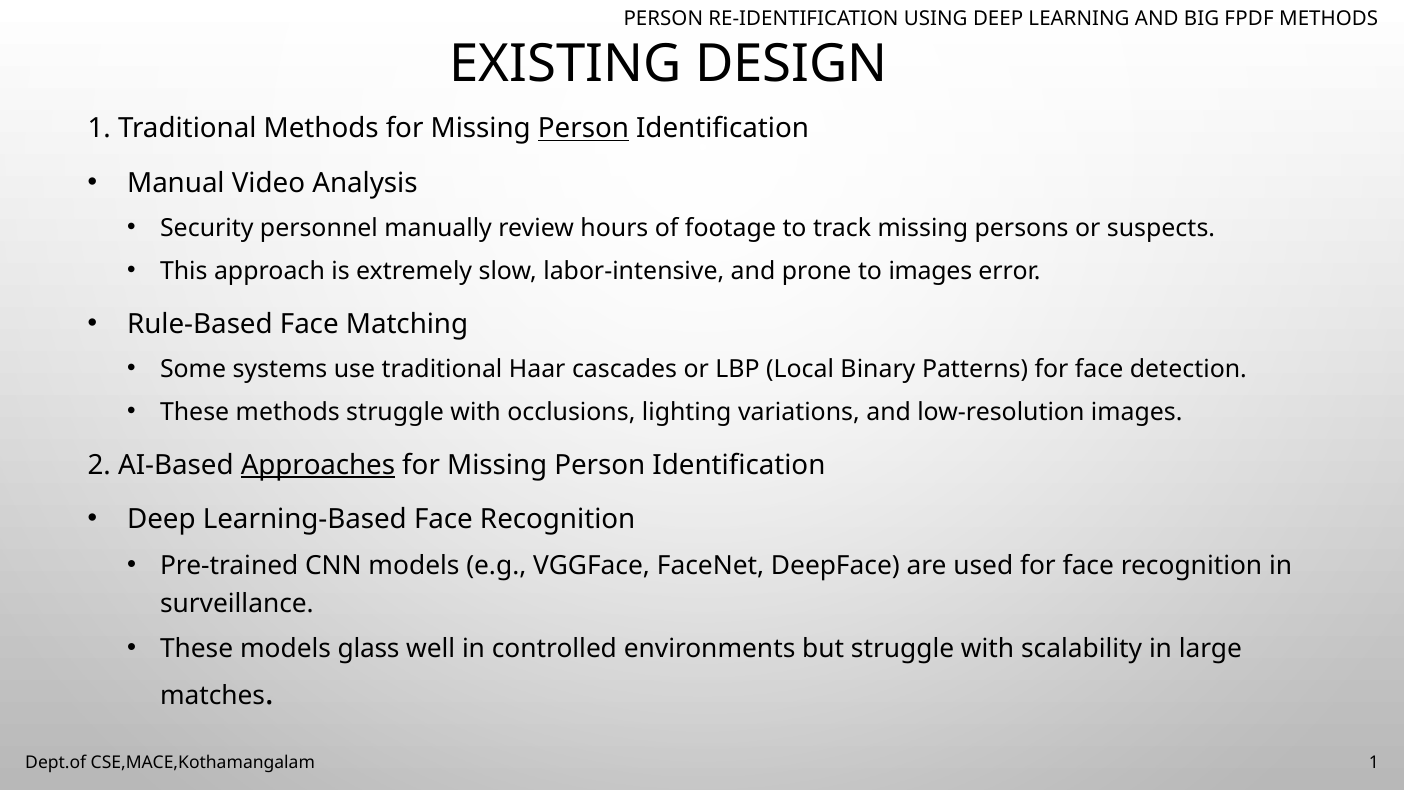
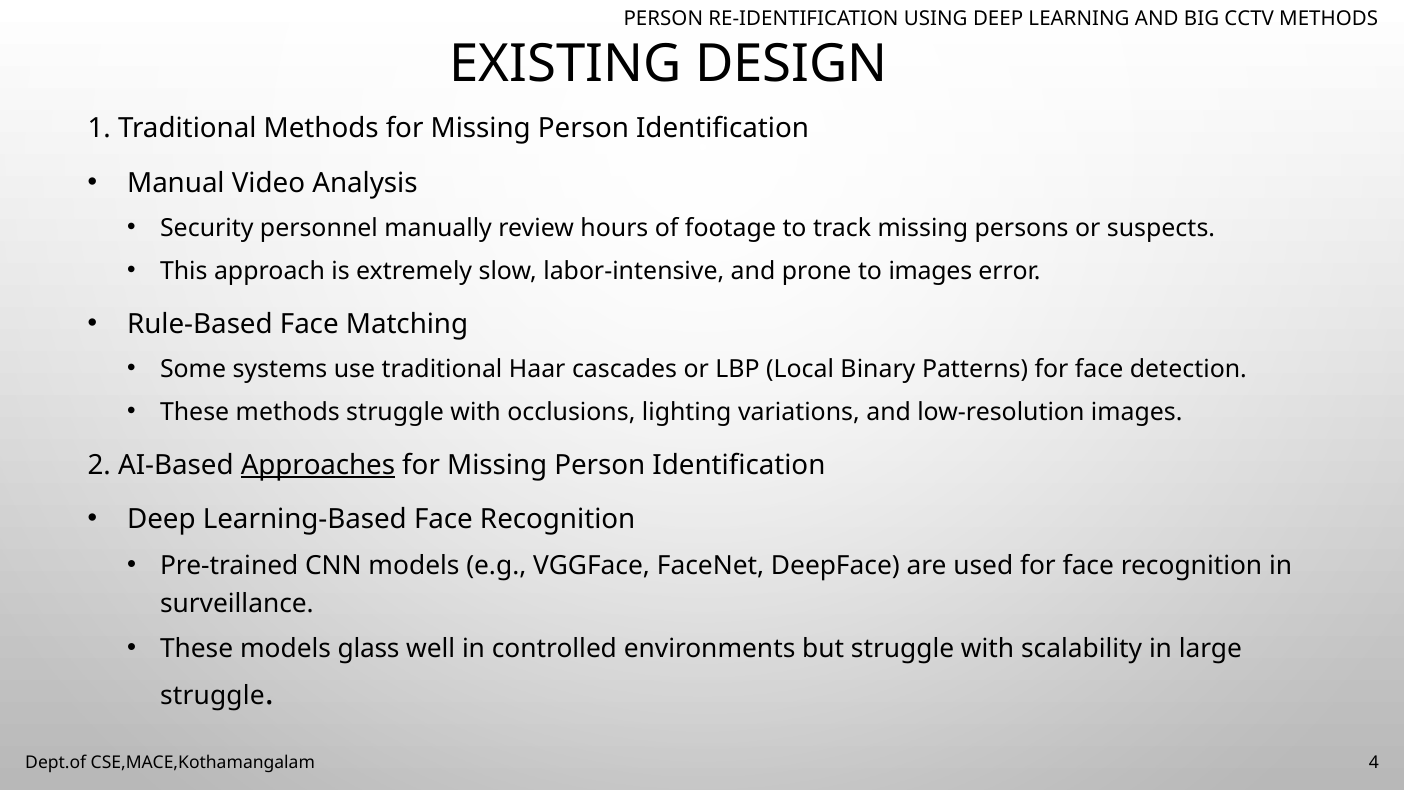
FPDF: FPDF -> CCTV (1249, 19)
Person underline: present -> none (583, 129)
matches: matches -> struggle (212, 695)
CSE,MACE,Kothamangalam 1: 1 -> 4 (1374, 763)
